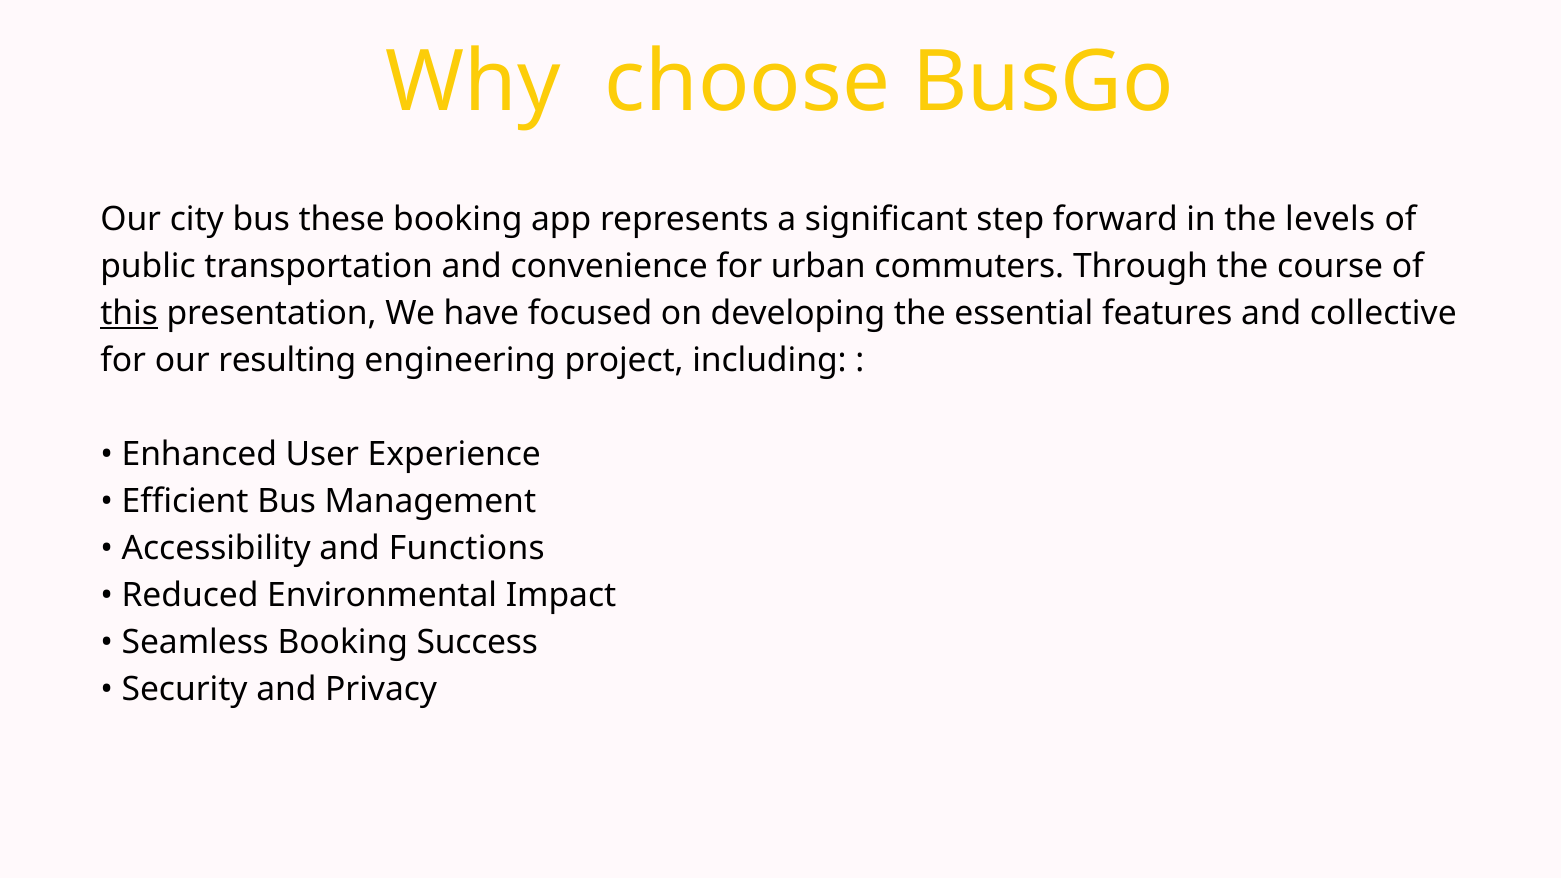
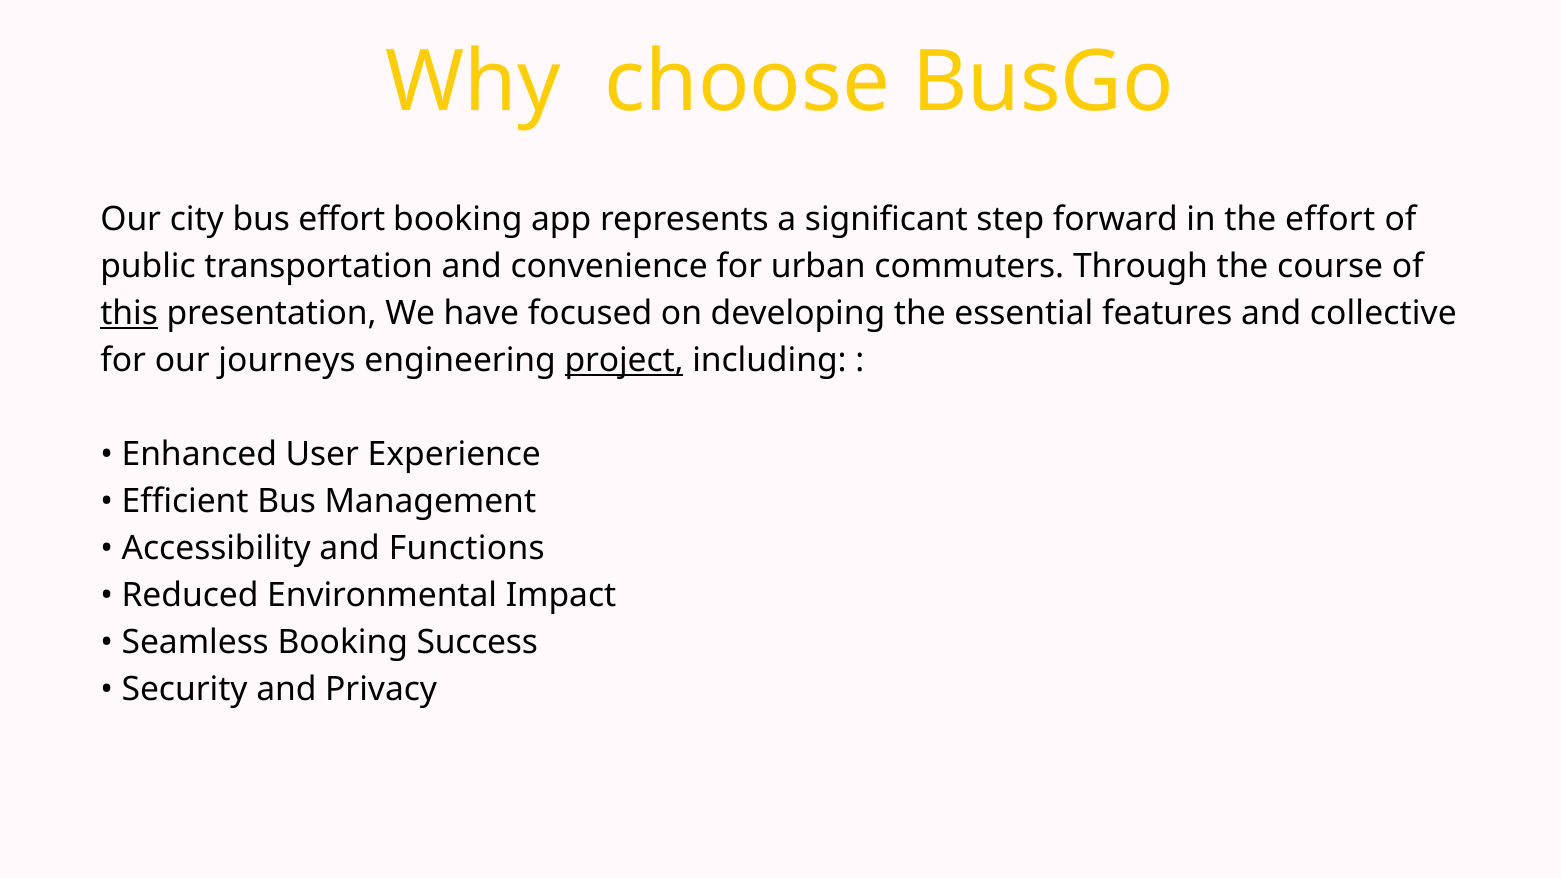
bus these: these -> effort (342, 220)
the levels: levels -> effort (1330, 220)
resulting: resulting -> journeys (287, 361)
project underline: none -> present (624, 361)
